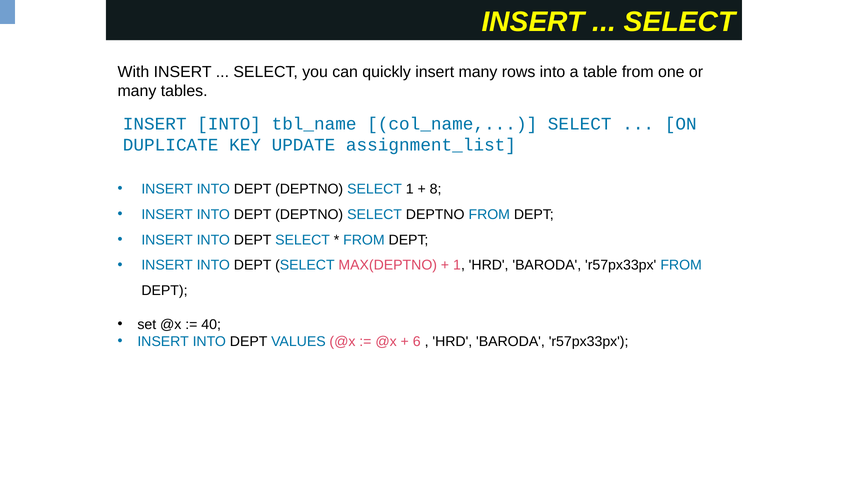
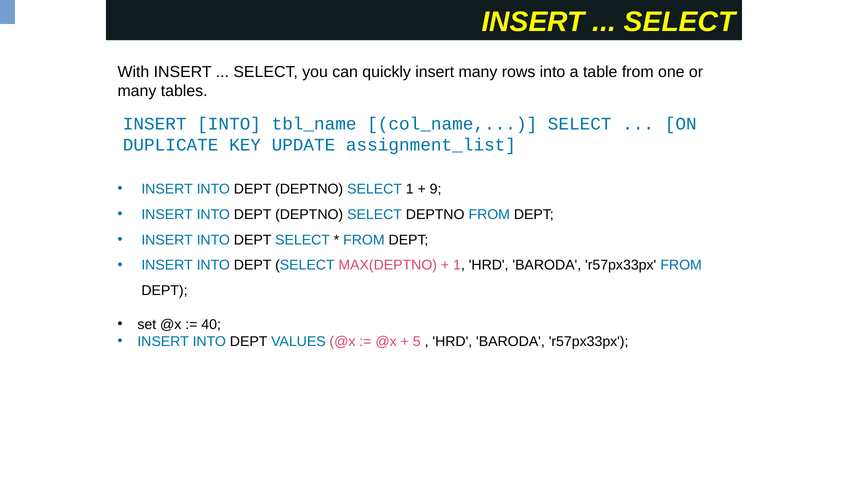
8: 8 -> 9 (436, 189)
6: 6 -> 5 (417, 342)
